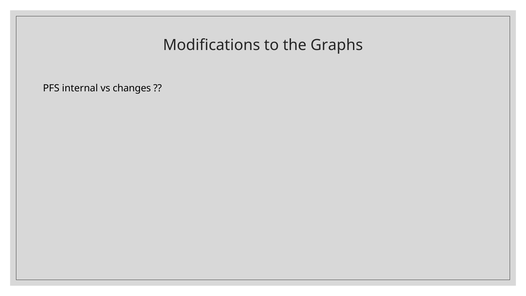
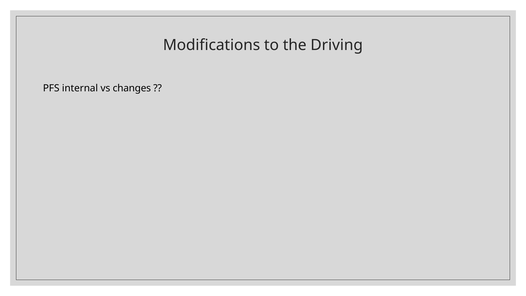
Graphs: Graphs -> Driving (337, 45)
